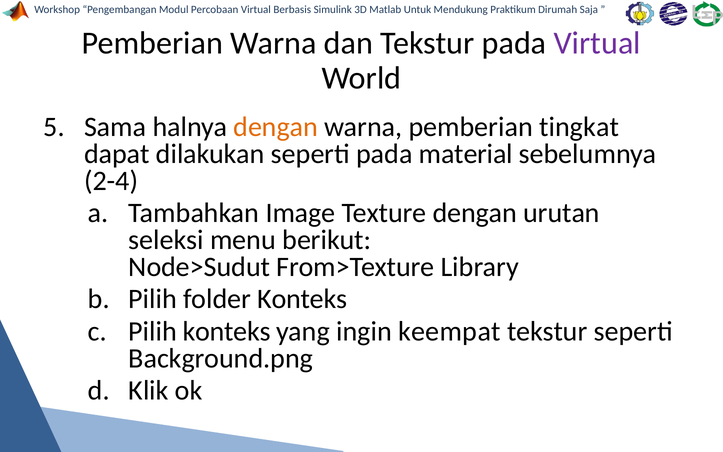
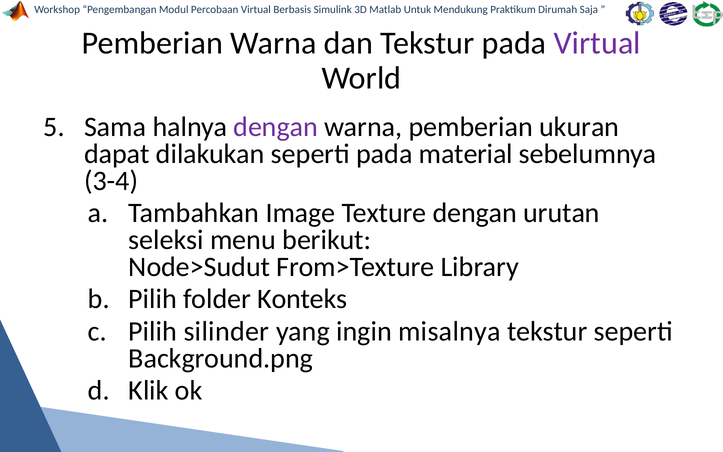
dengan colour: orange -> purple (276, 127)
tingkat: tingkat -> ukuran (579, 127)
2-4: 2-4 -> 3-4 (111, 181)
Pilih konteks: konteks -> silinder (226, 331)
keempat: keempat -> misalnya (449, 331)
